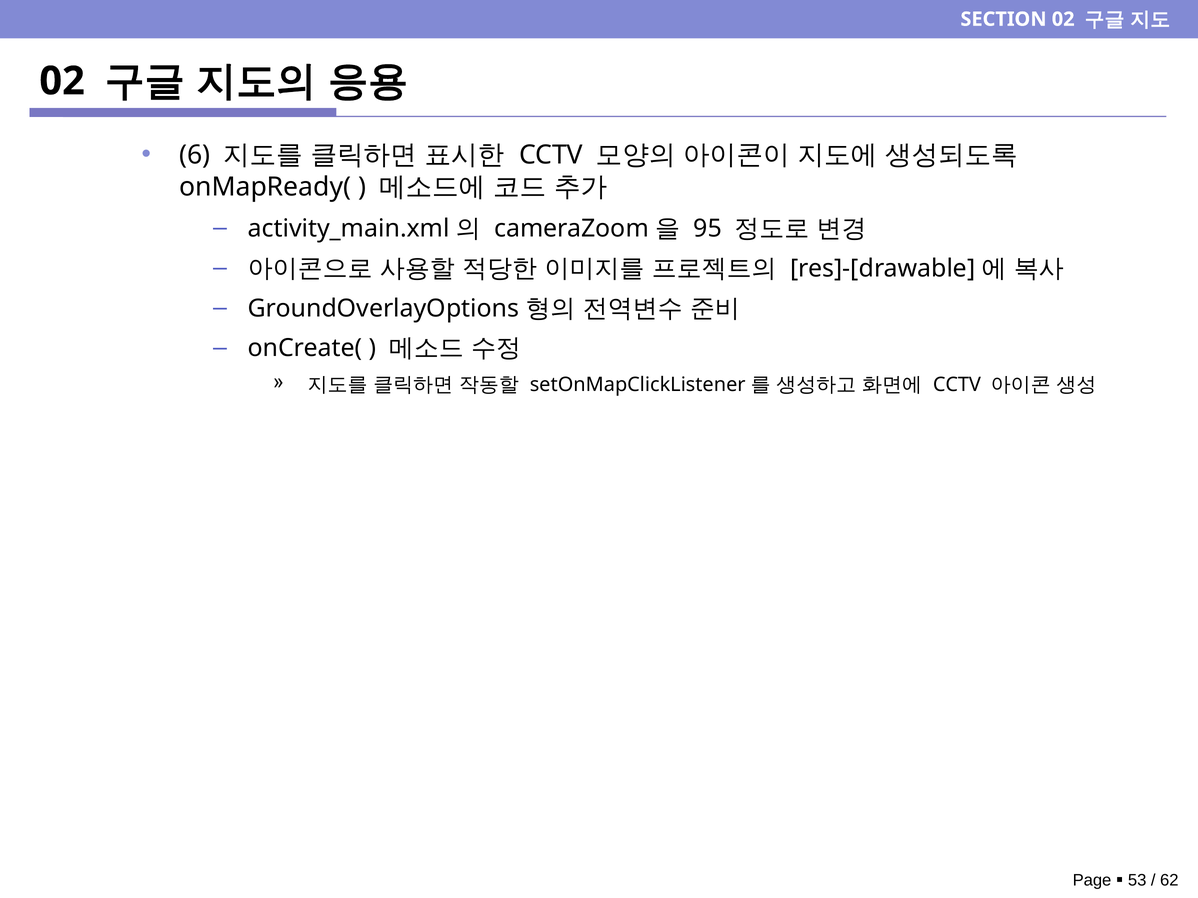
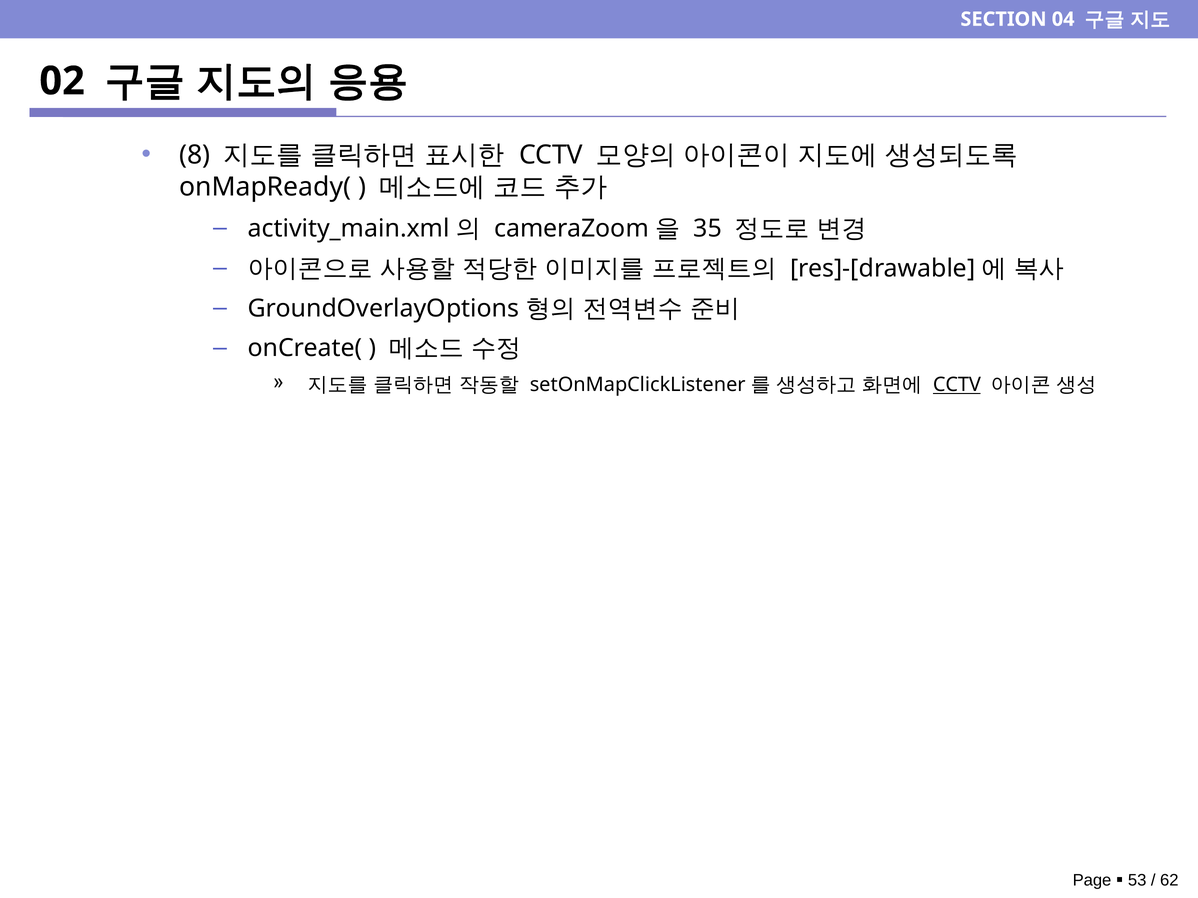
SECTION 02: 02 -> 04 (1063, 19)
6: 6 -> 8 (195, 155)
95: 95 -> 35 (708, 229)
CCTV underline: none -> present (957, 385)
